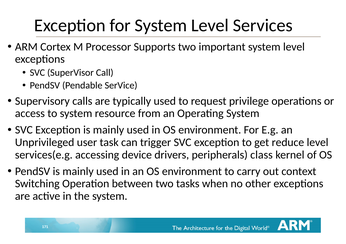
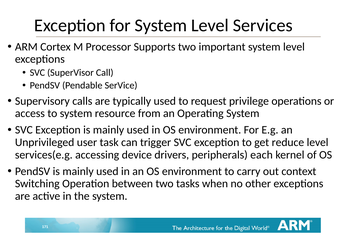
class: class -> each (262, 155)
